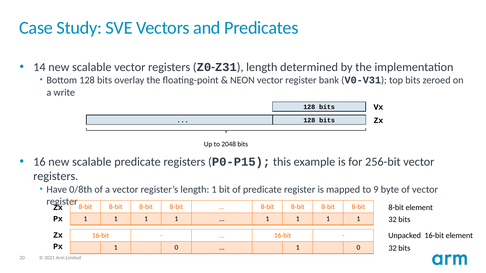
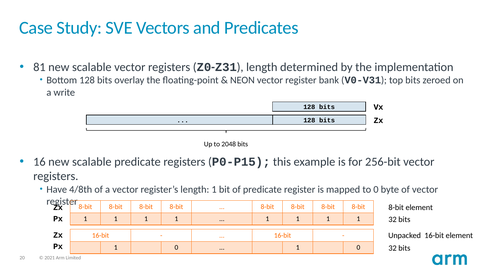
14: 14 -> 81 (39, 67)
0/8th: 0/8th -> 4/8th (81, 190)
to 9: 9 -> 0 (376, 190)
